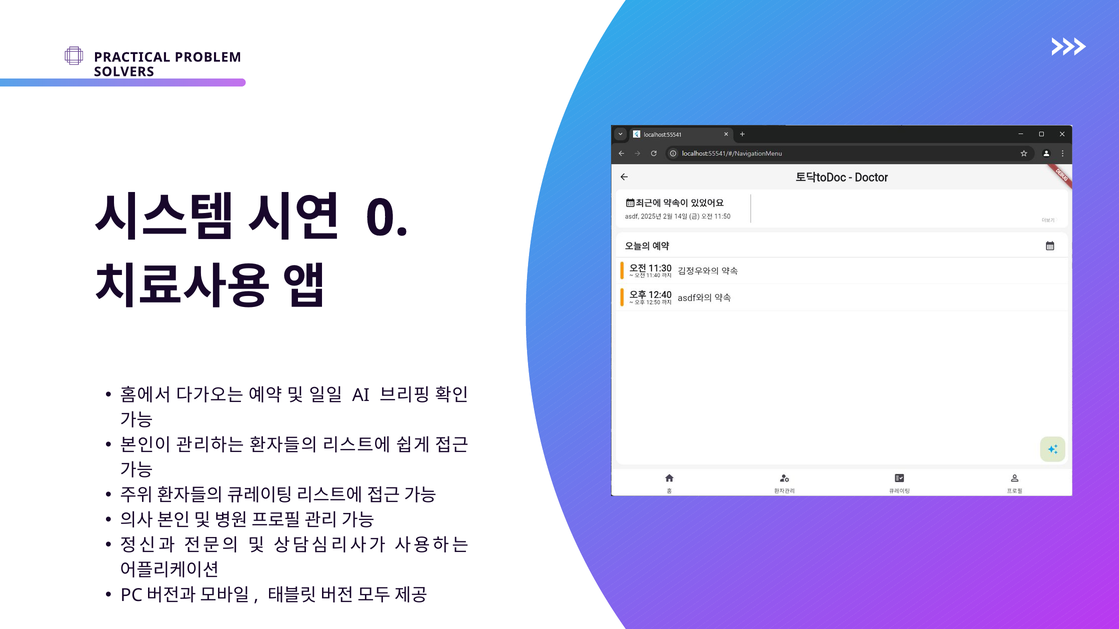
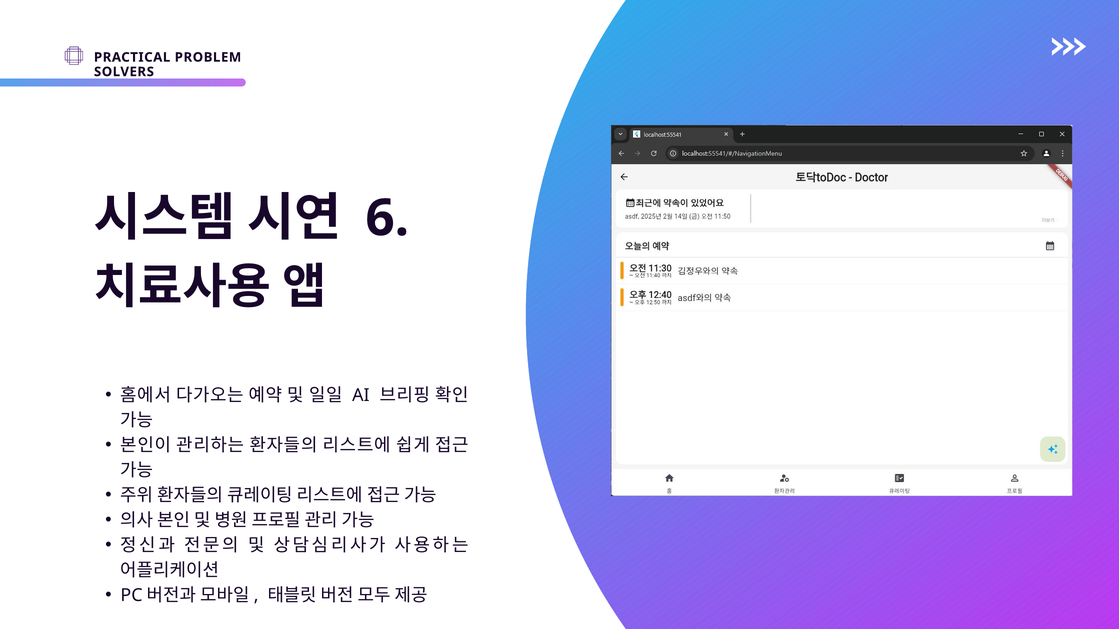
0: 0 -> 6 (387, 218)
